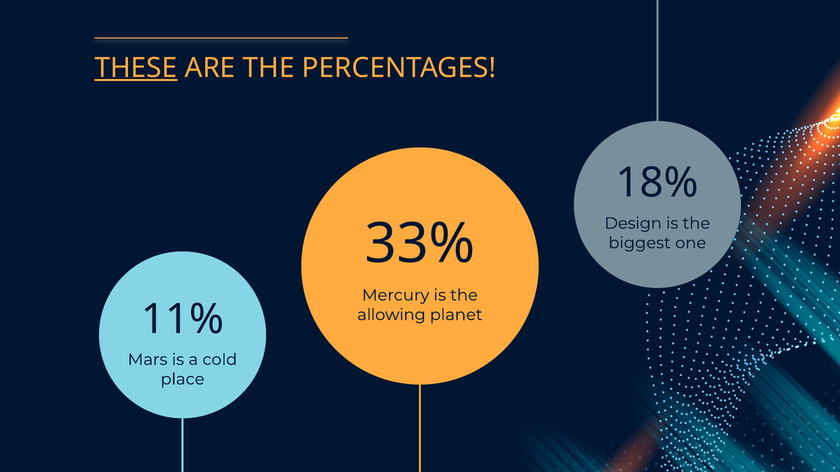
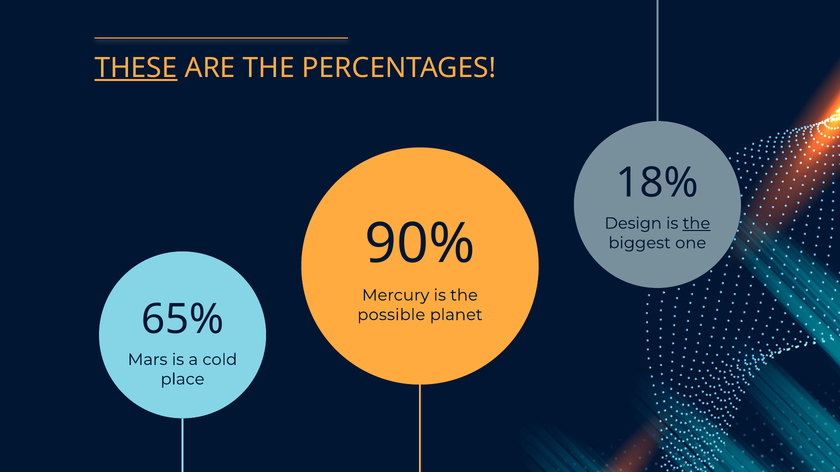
the underline: none -> present (696, 224)
33%: 33% -> 90% (420, 244)
11%: 11% -> 65% (183, 320)
allowing: allowing -> possible (391, 315)
